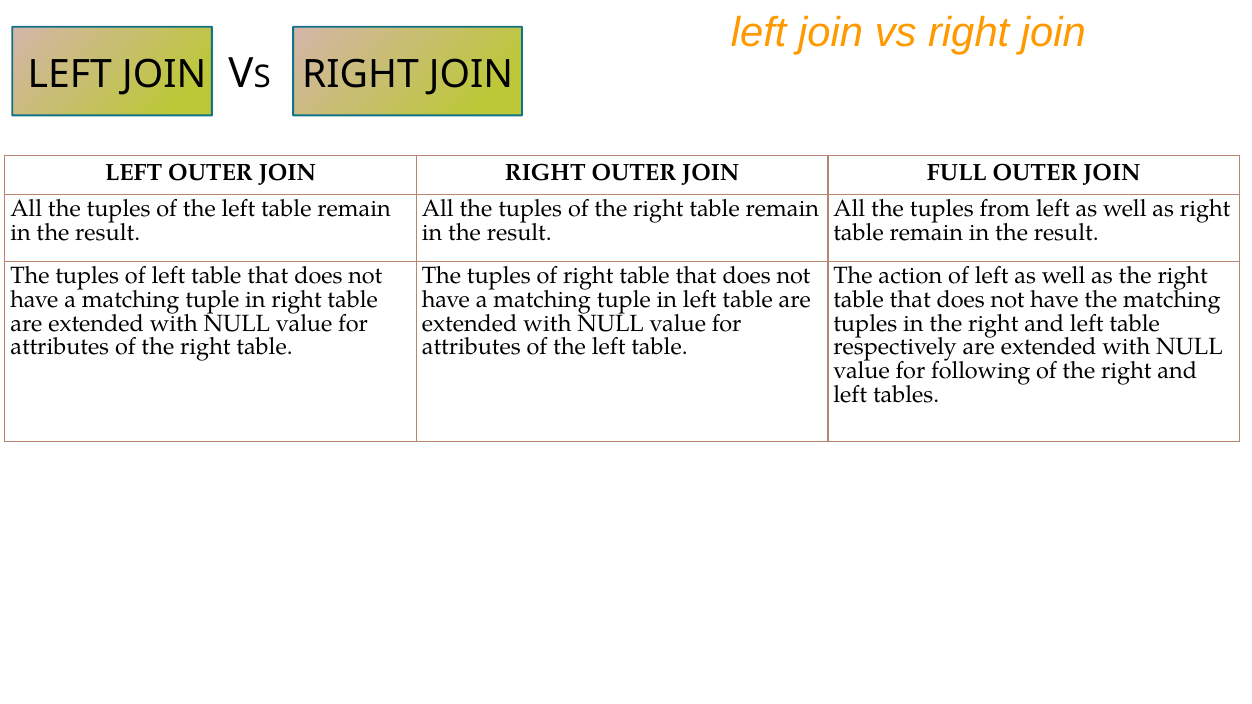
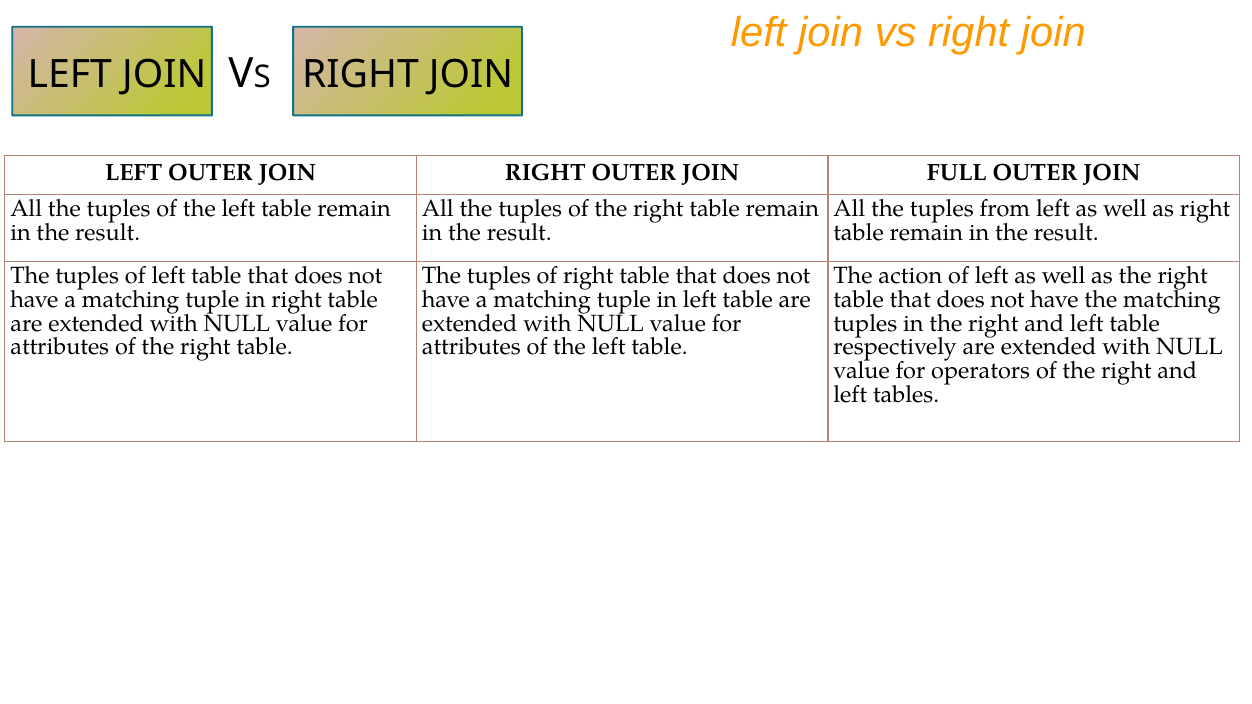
following: following -> operators (981, 371)
